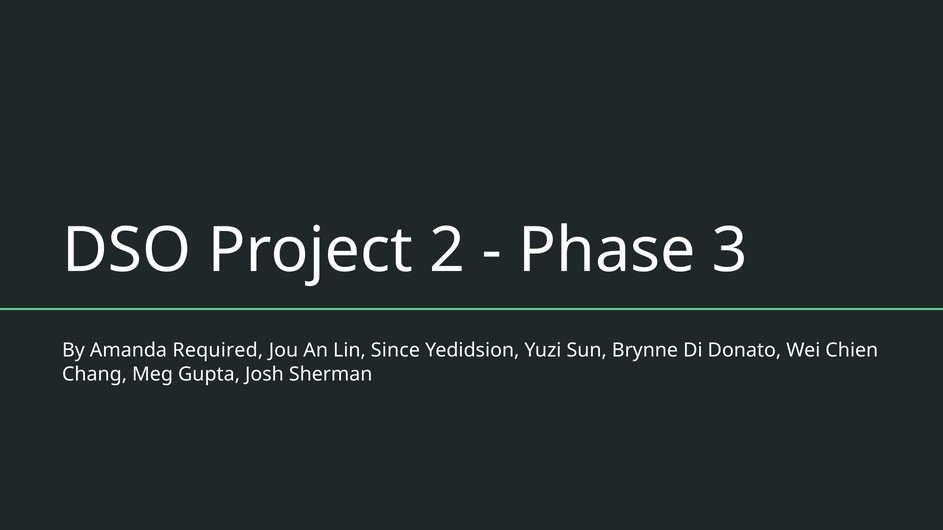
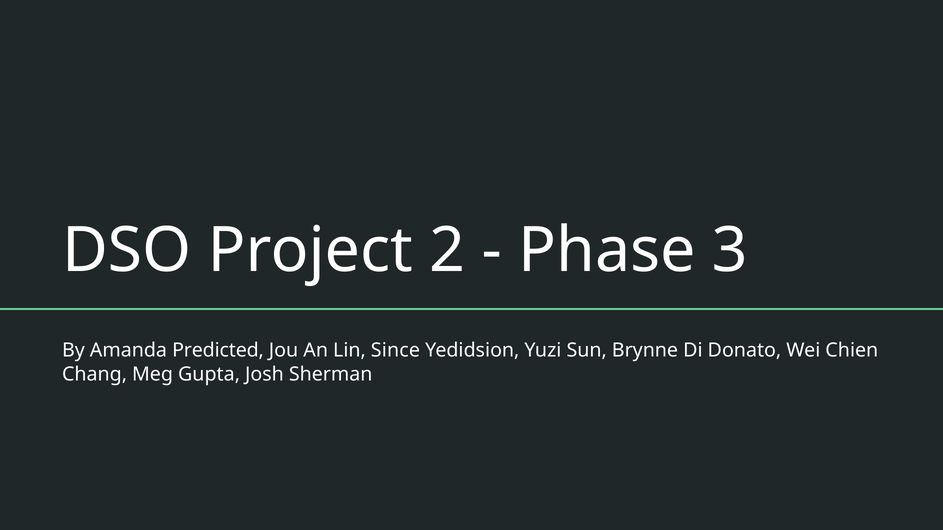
Required: Required -> Predicted (218, 351)
